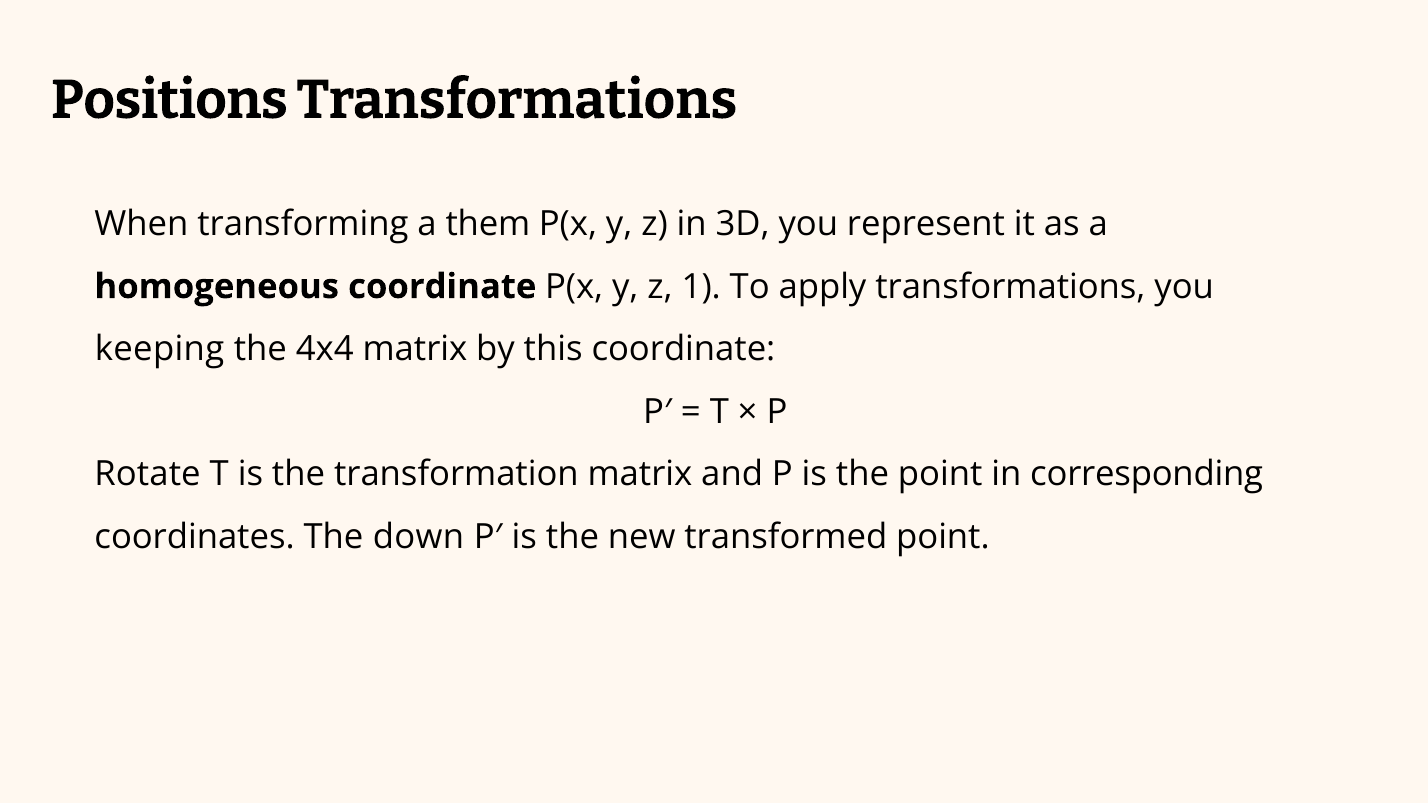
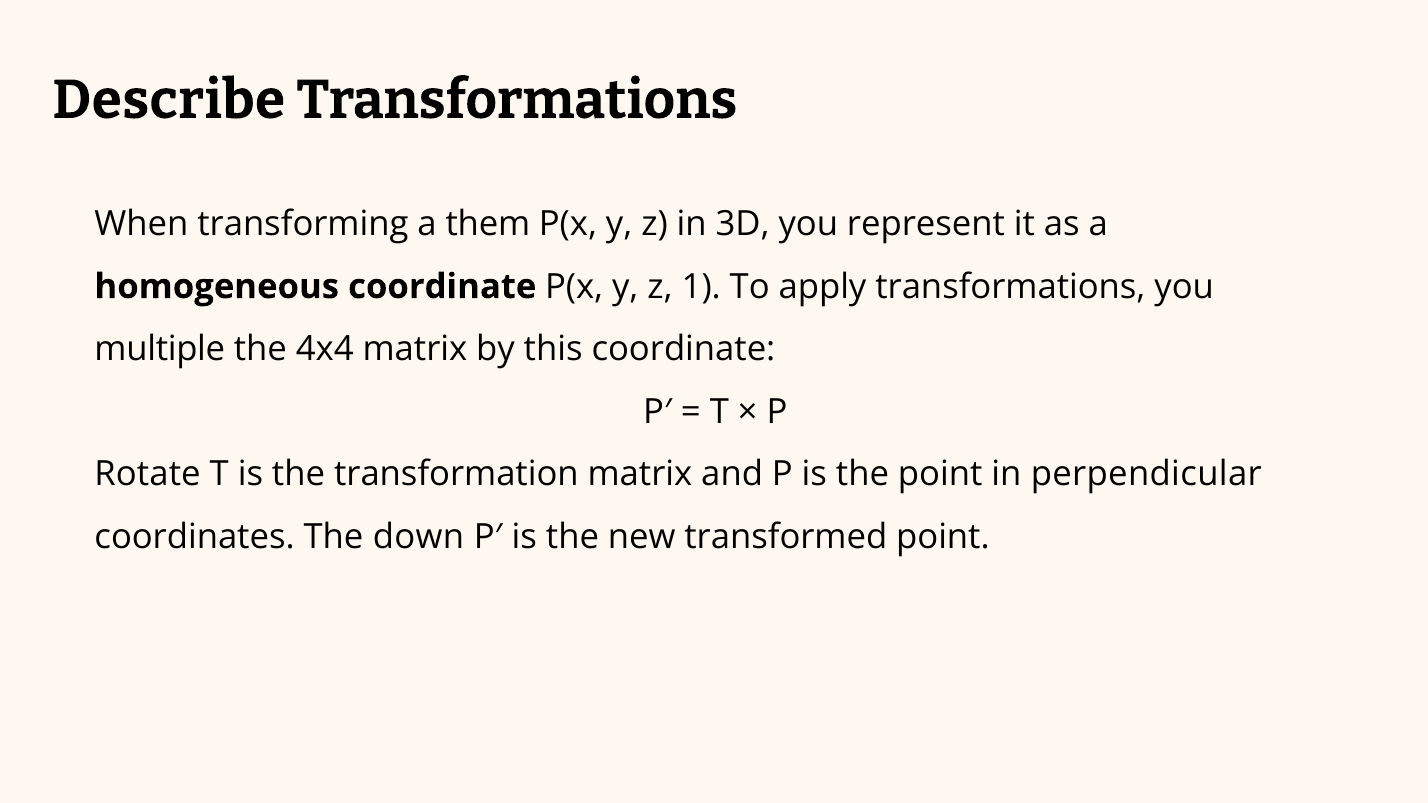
Positions: Positions -> Describe (169, 100)
keeping: keeping -> multiple (160, 349)
corresponding: corresponding -> perpendicular (1146, 474)
